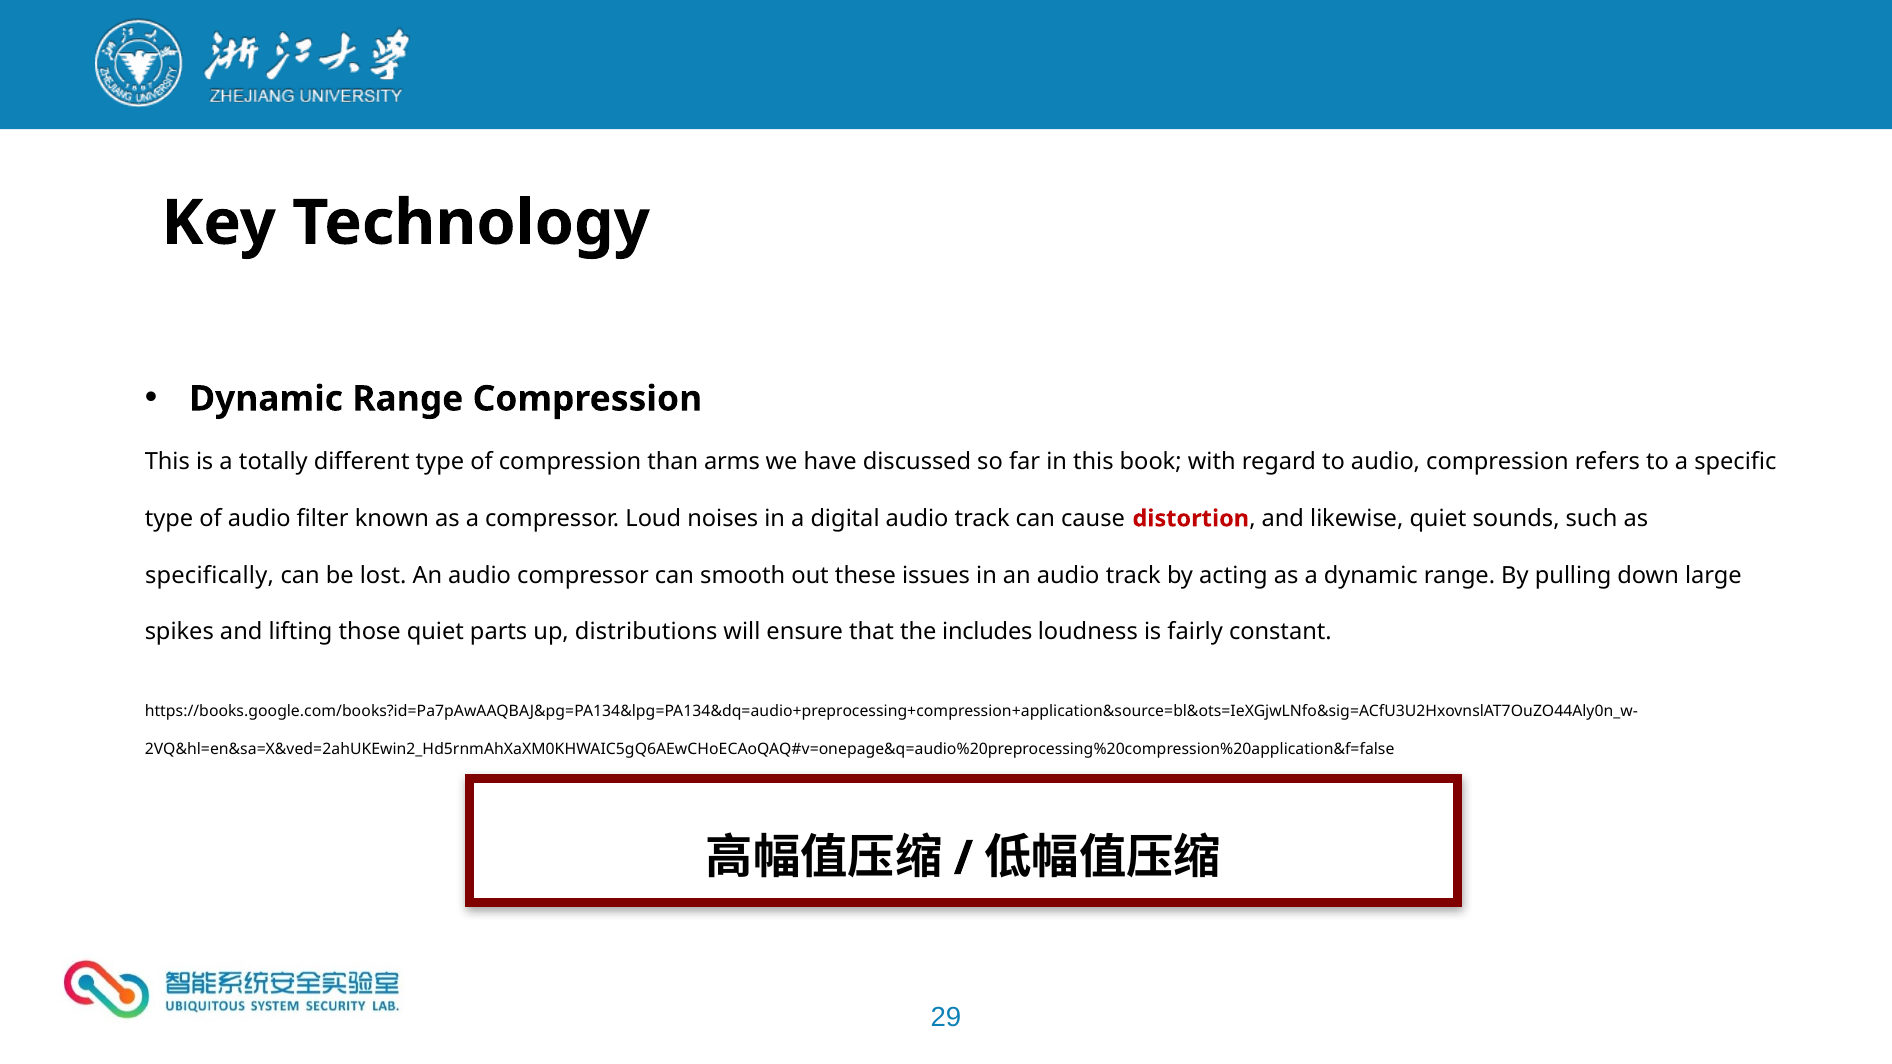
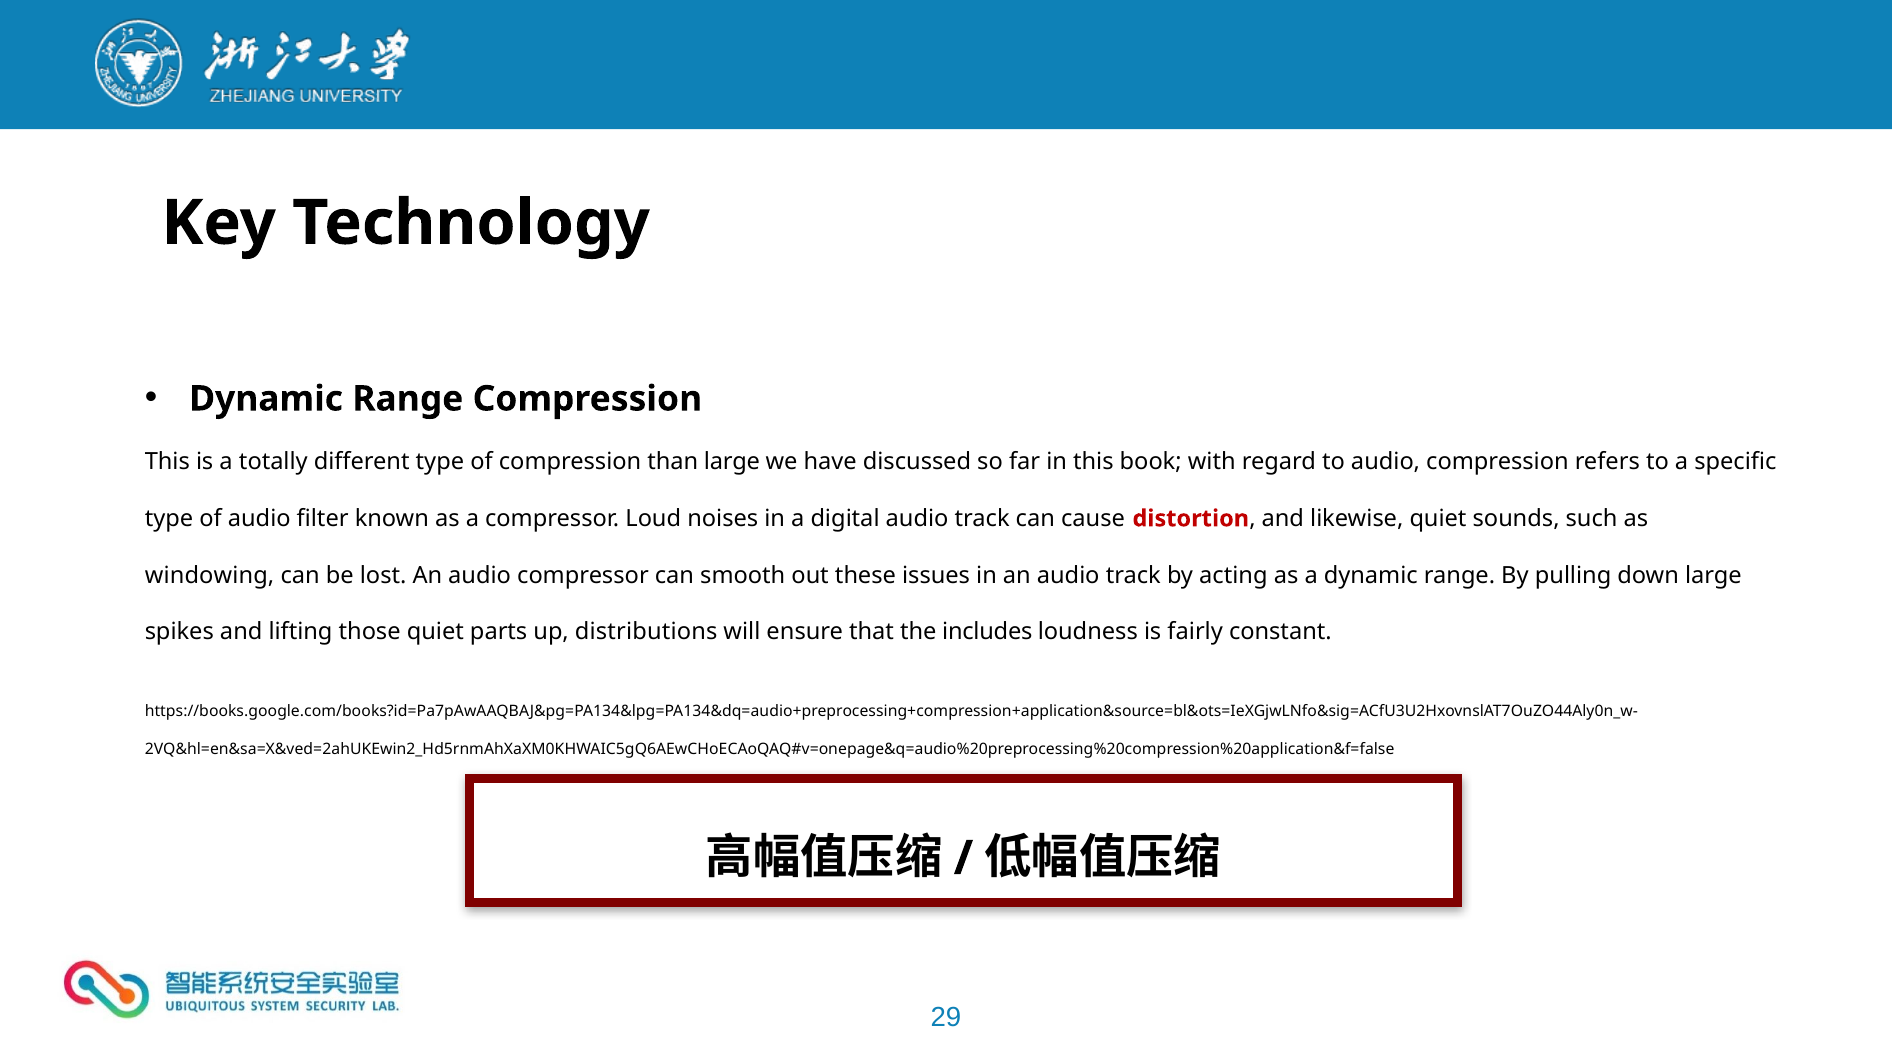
than arms: arms -> large (732, 462)
specifically: specifically -> windowing (210, 575)
